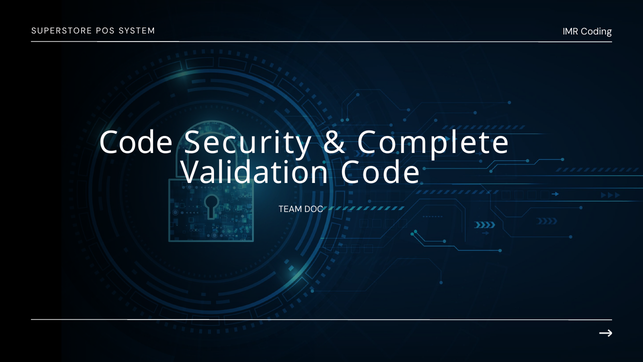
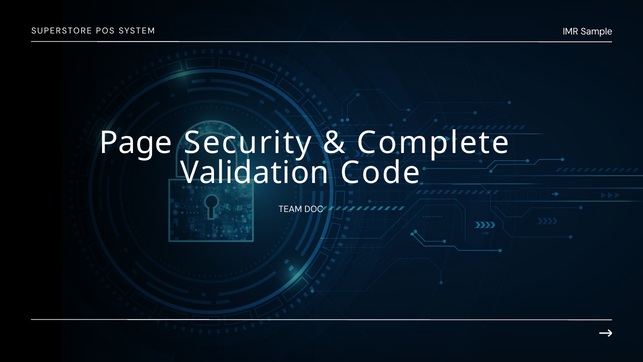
Coding: Coding -> Sample (597, 31)
Code: Code -> Page (136, 143)
